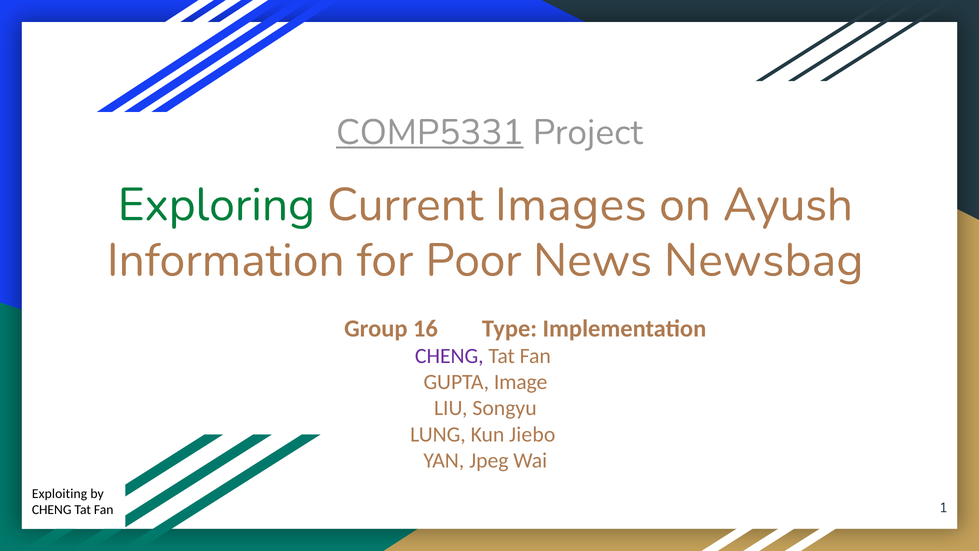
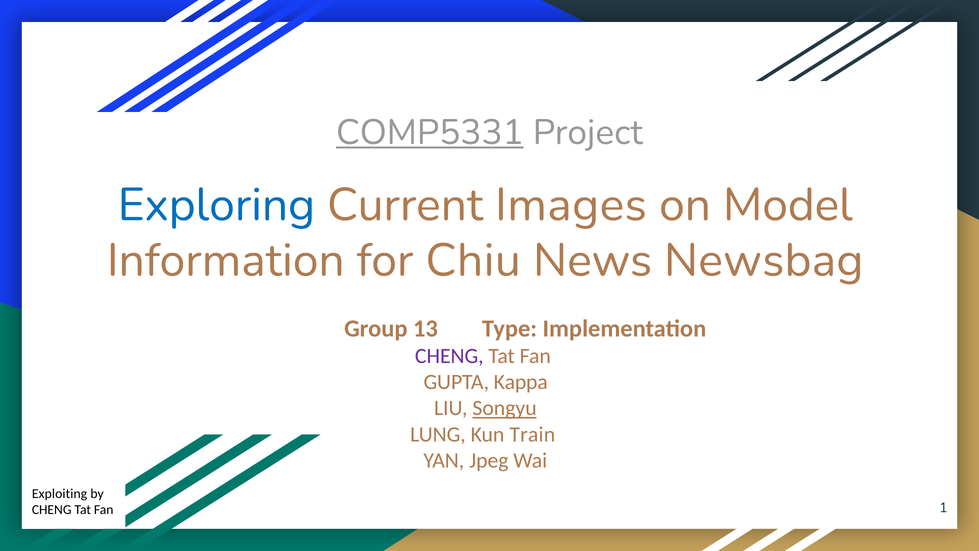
Exploring colour: green -> blue (216, 205)
Ayush: Ayush -> Model (788, 205)
Poor: Poor -> Chiu (473, 260)
16: 16 -> 13 (425, 328)
Image: Image -> Kappa (521, 382)
Songyu underline: none -> present (505, 408)
Jiebo: Jiebo -> Train (532, 434)
